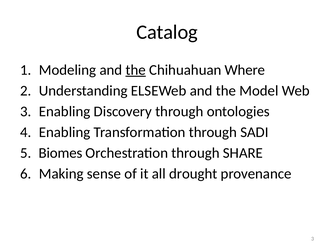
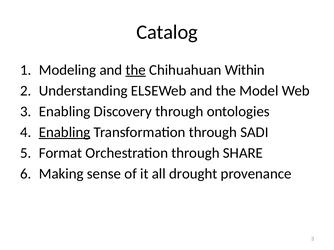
Where: Where -> Within (245, 70)
Enabling underline: none -> present (65, 132)
Biomes: Biomes -> Format (60, 153)
